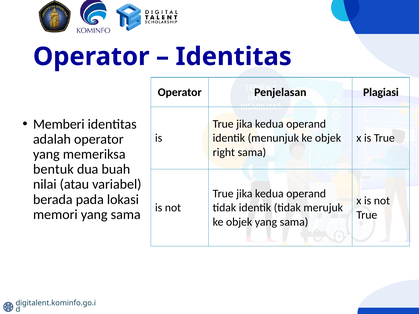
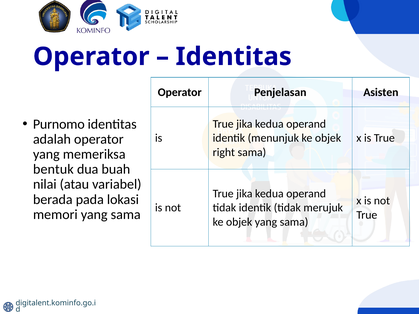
Plagiasi: Plagiasi -> Asisten (381, 92)
Memberi: Memberi -> Purnomo (59, 124)
